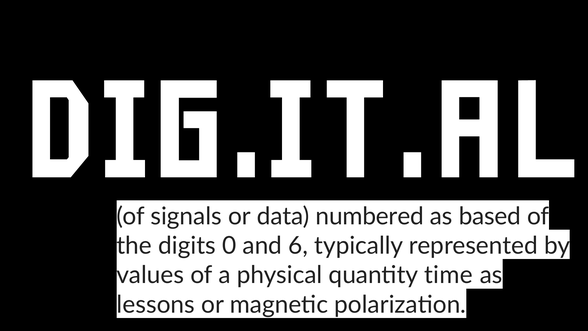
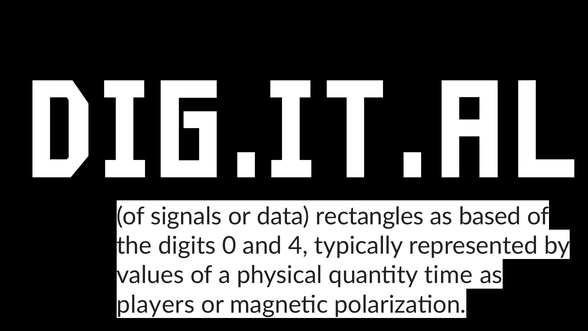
numbered: numbered -> rectangles (370, 216)
6: 6 -> 4 (298, 246)
lessons: lessons -> players (156, 304)
